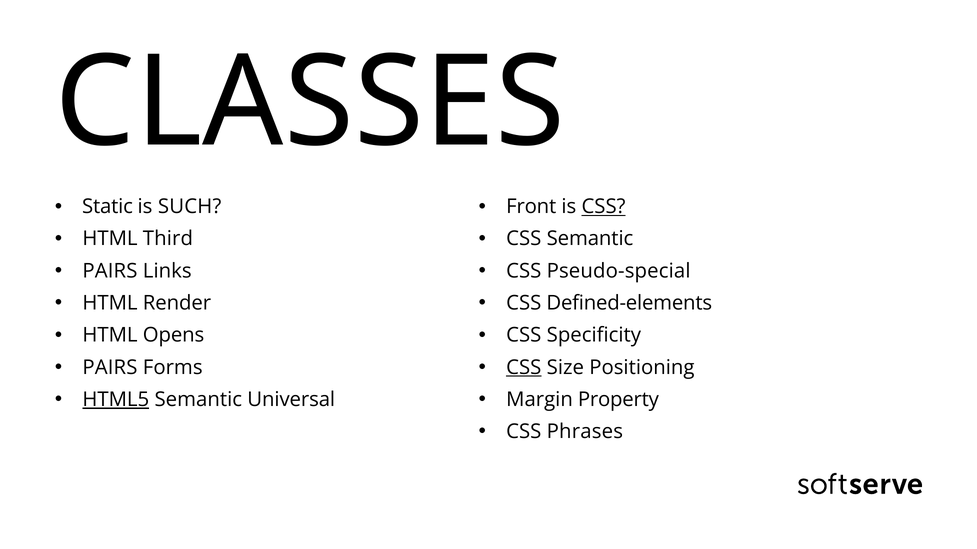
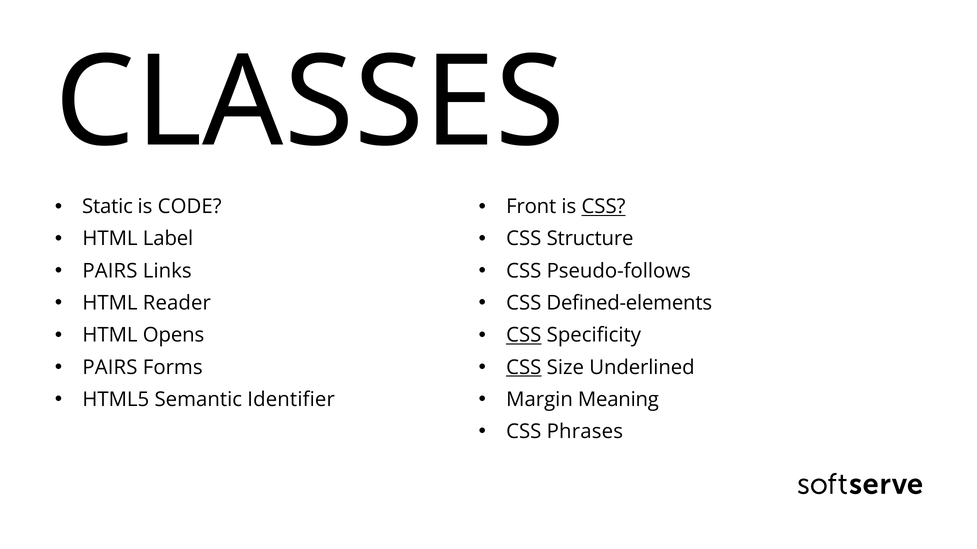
SUCH: SUCH -> CODE (190, 207)
Third: Third -> Label (168, 239)
CSS Semantic: Semantic -> Structure (590, 239)
Pseudo-special: Pseudo-special -> Pseudo-follows (619, 271)
Render: Render -> Reader (177, 303)
CSS underline: none -> present (524, 336)
Positioning: Positioning -> Underlined (642, 368)
HTML5 underline: present -> none (116, 400)
Universal: Universal -> Identifier (291, 400)
Property: Property -> Meaning (618, 400)
